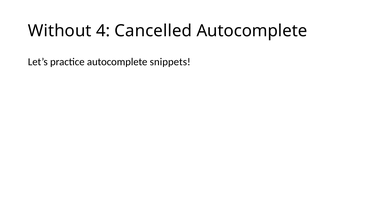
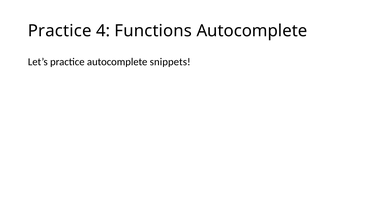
Without: Without -> Practice (60, 31)
Cancelled: Cancelled -> Functions (153, 31)
